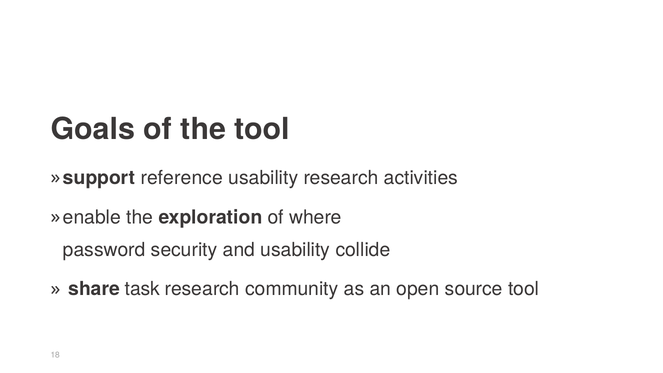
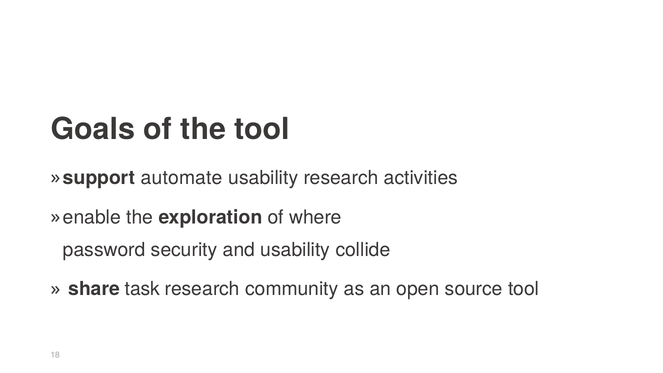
reference: reference -> automate (182, 178)
